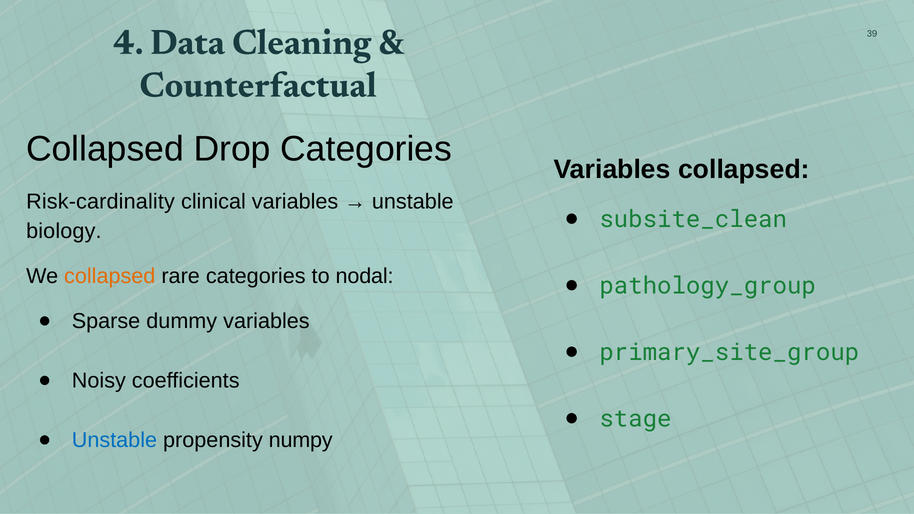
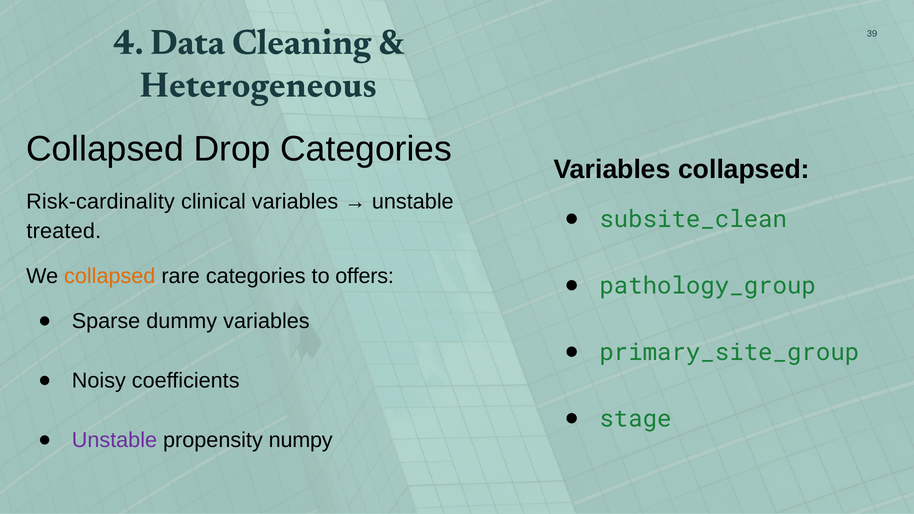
Counterfactual: Counterfactual -> Heterogeneous (258, 85)
biology: biology -> treated (64, 231)
nodal: nodal -> offers (365, 276)
Unstable colour: blue -> purple (114, 440)
